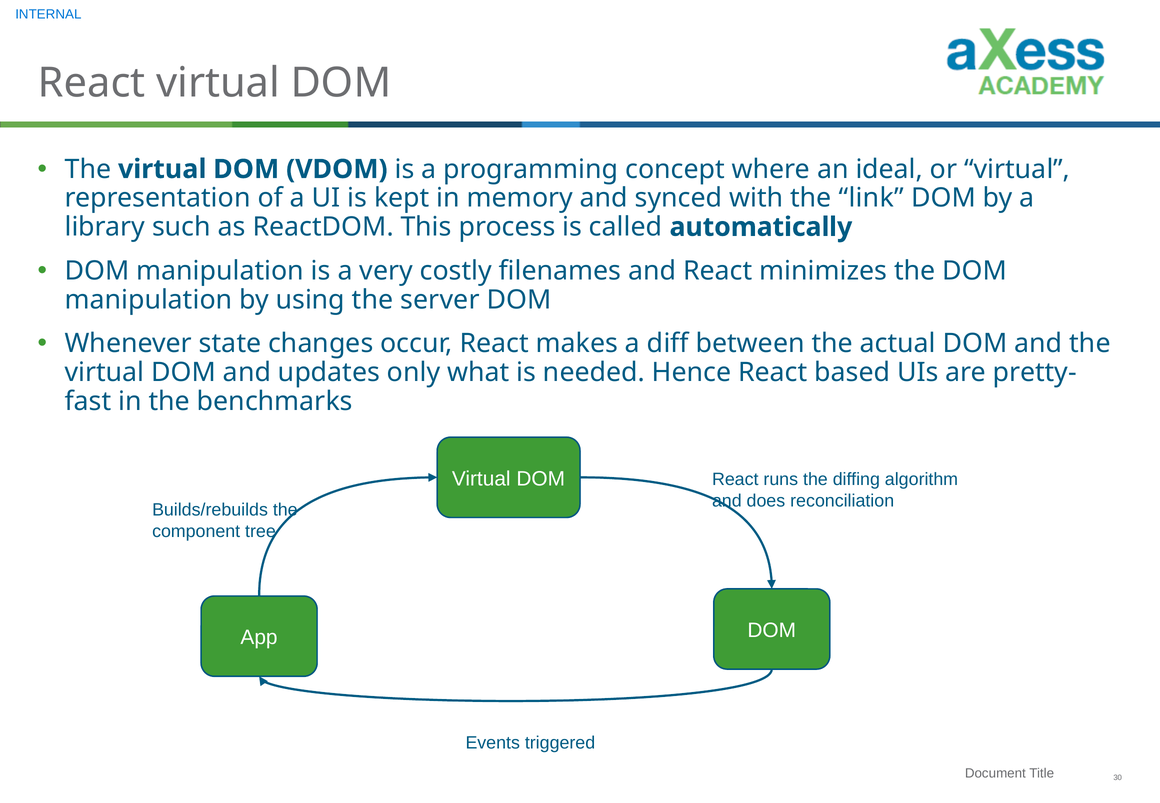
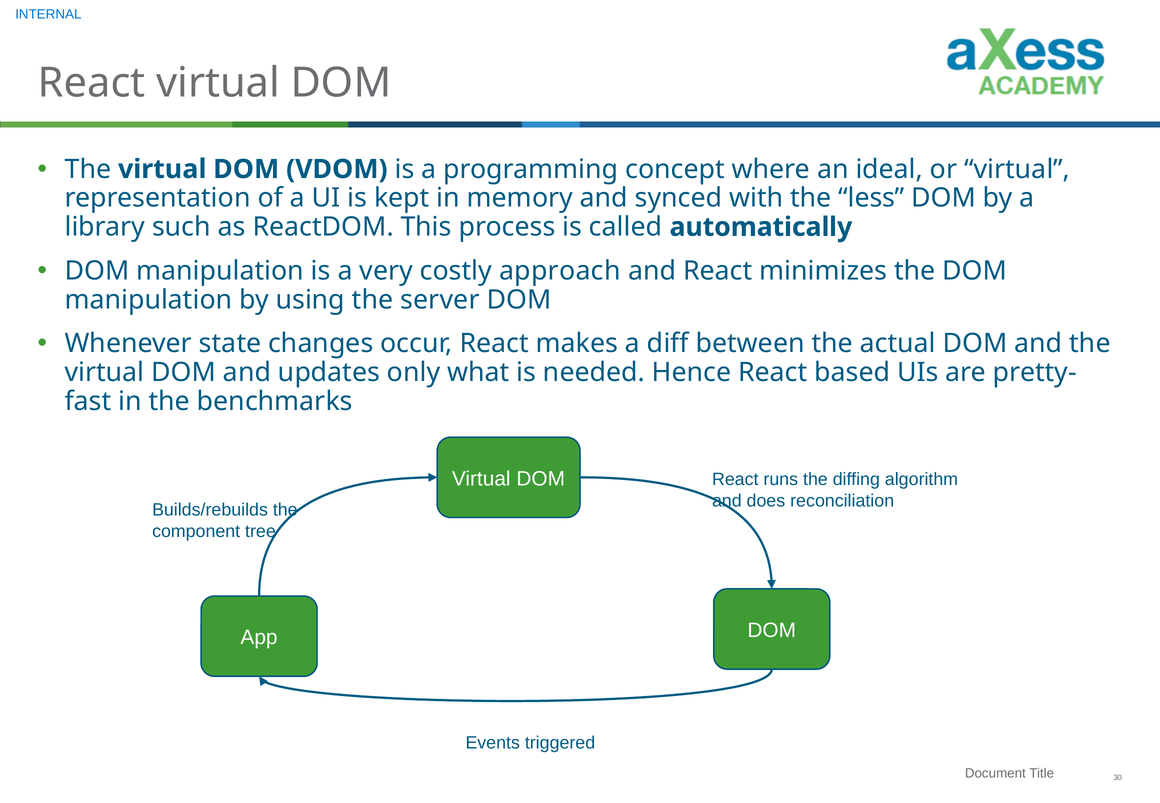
link: link -> less (871, 198)
filenames: filenames -> approach (560, 271)
